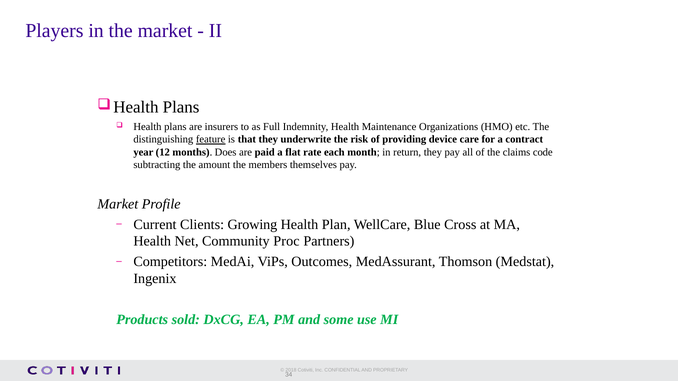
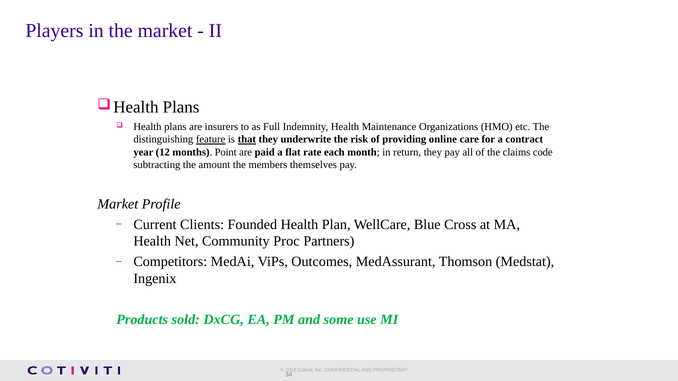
that underline: none -> present (247, 140)
device: device -> online (443, 140)
Does: Does -> Point (226, 152)
Growing: Growing -> Founded (252, 225)
